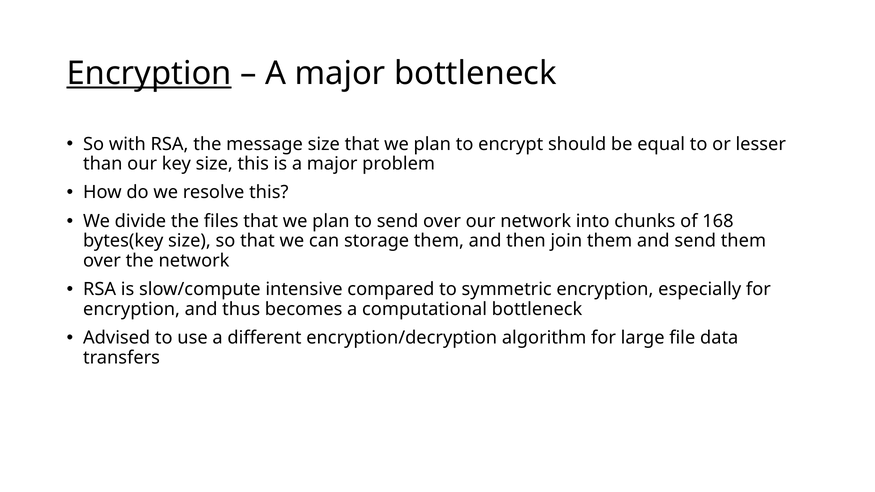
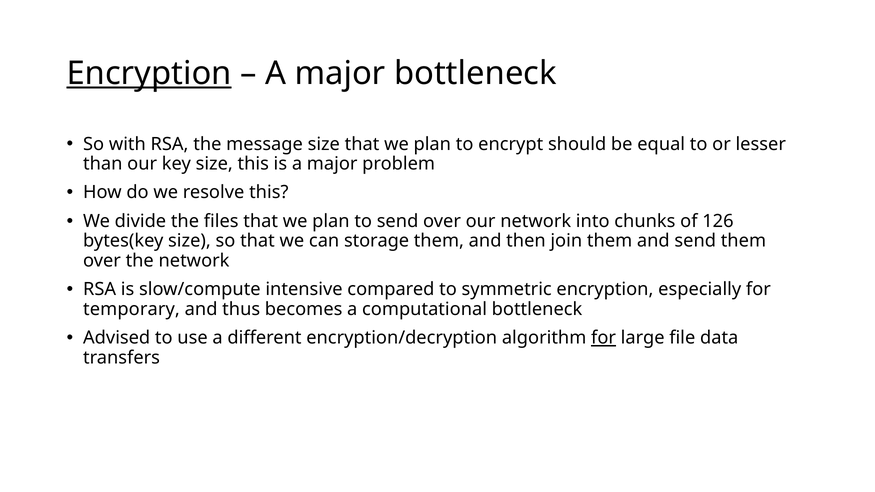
168: 168 -> 126 (718, 221)
encryption: encryption -> temporary (131, 309)
for underline: none -> present (604, 338)
